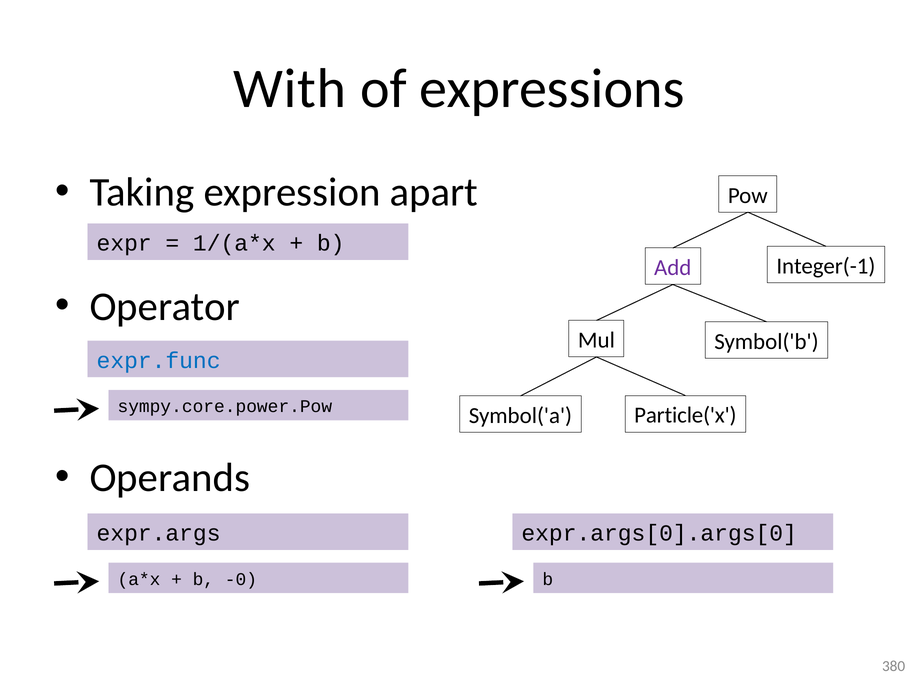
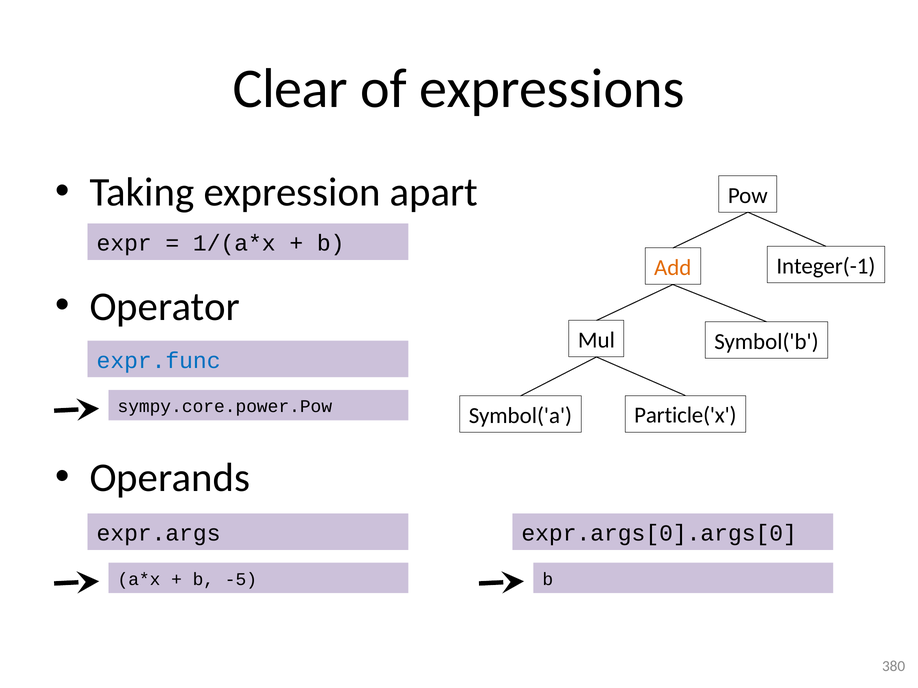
With: With -> Clear (290, 89)
Add colour: purple -> orange (673, 268)
-0: -0 -> -5 (241, 580)
